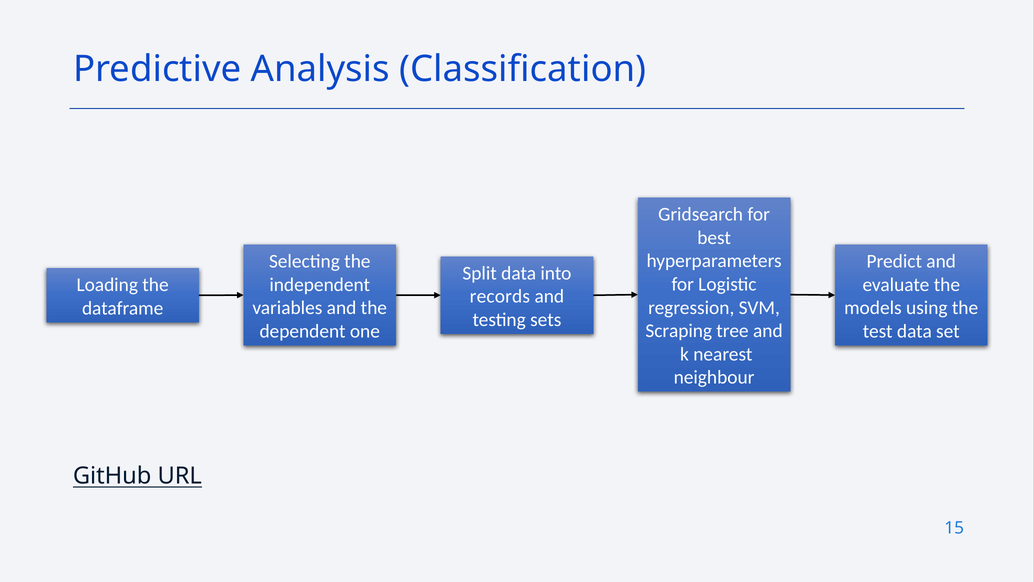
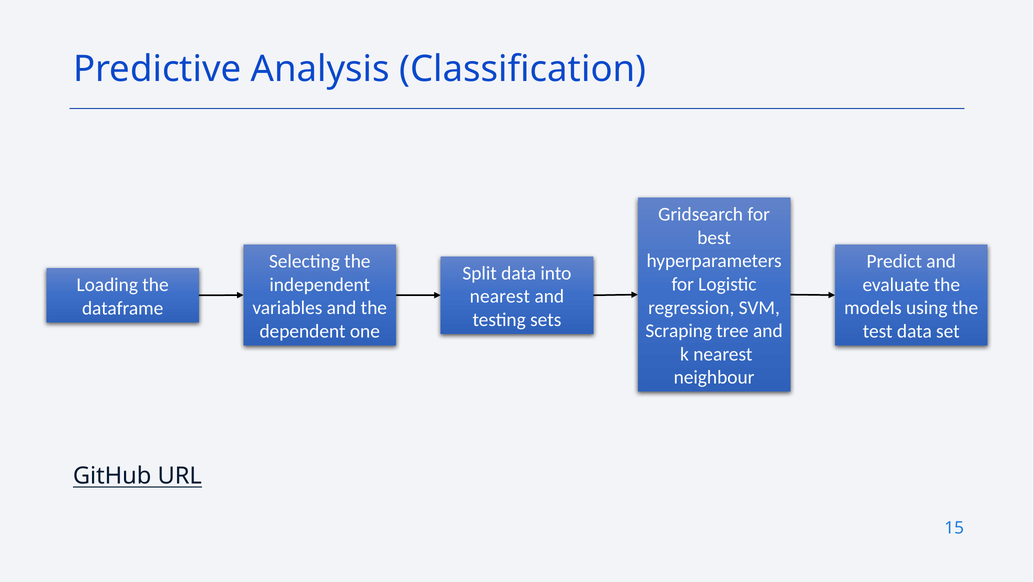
records: records -> nearest (500, 296)
